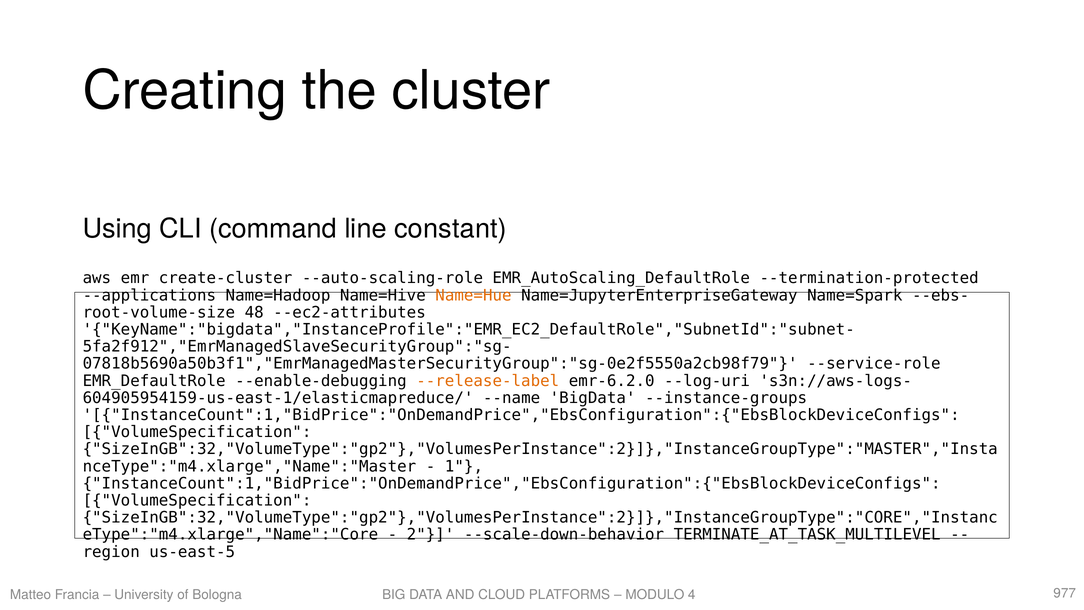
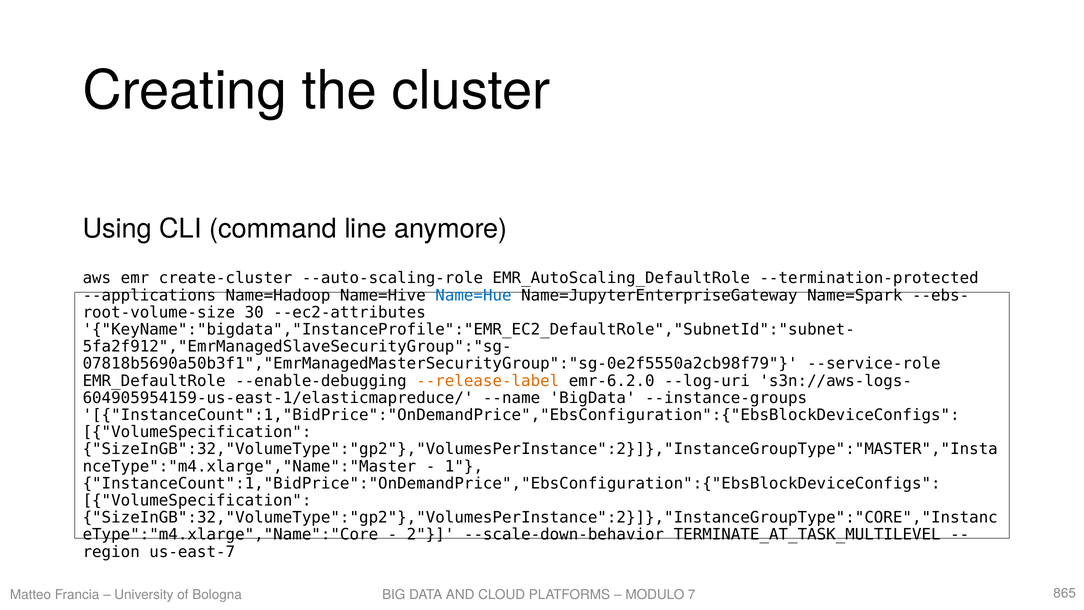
constant: constant -> anymore (451, 229)
Name=Hue colour: orange -> blue (473, 295)
48: 48 -> 30 (254, 312)
us-east-5: us-east-5 -> us-east-7 (192, 552)
4: 4 -> 7 (692, 594)
977: 977 -> 865 (1065, 593)
